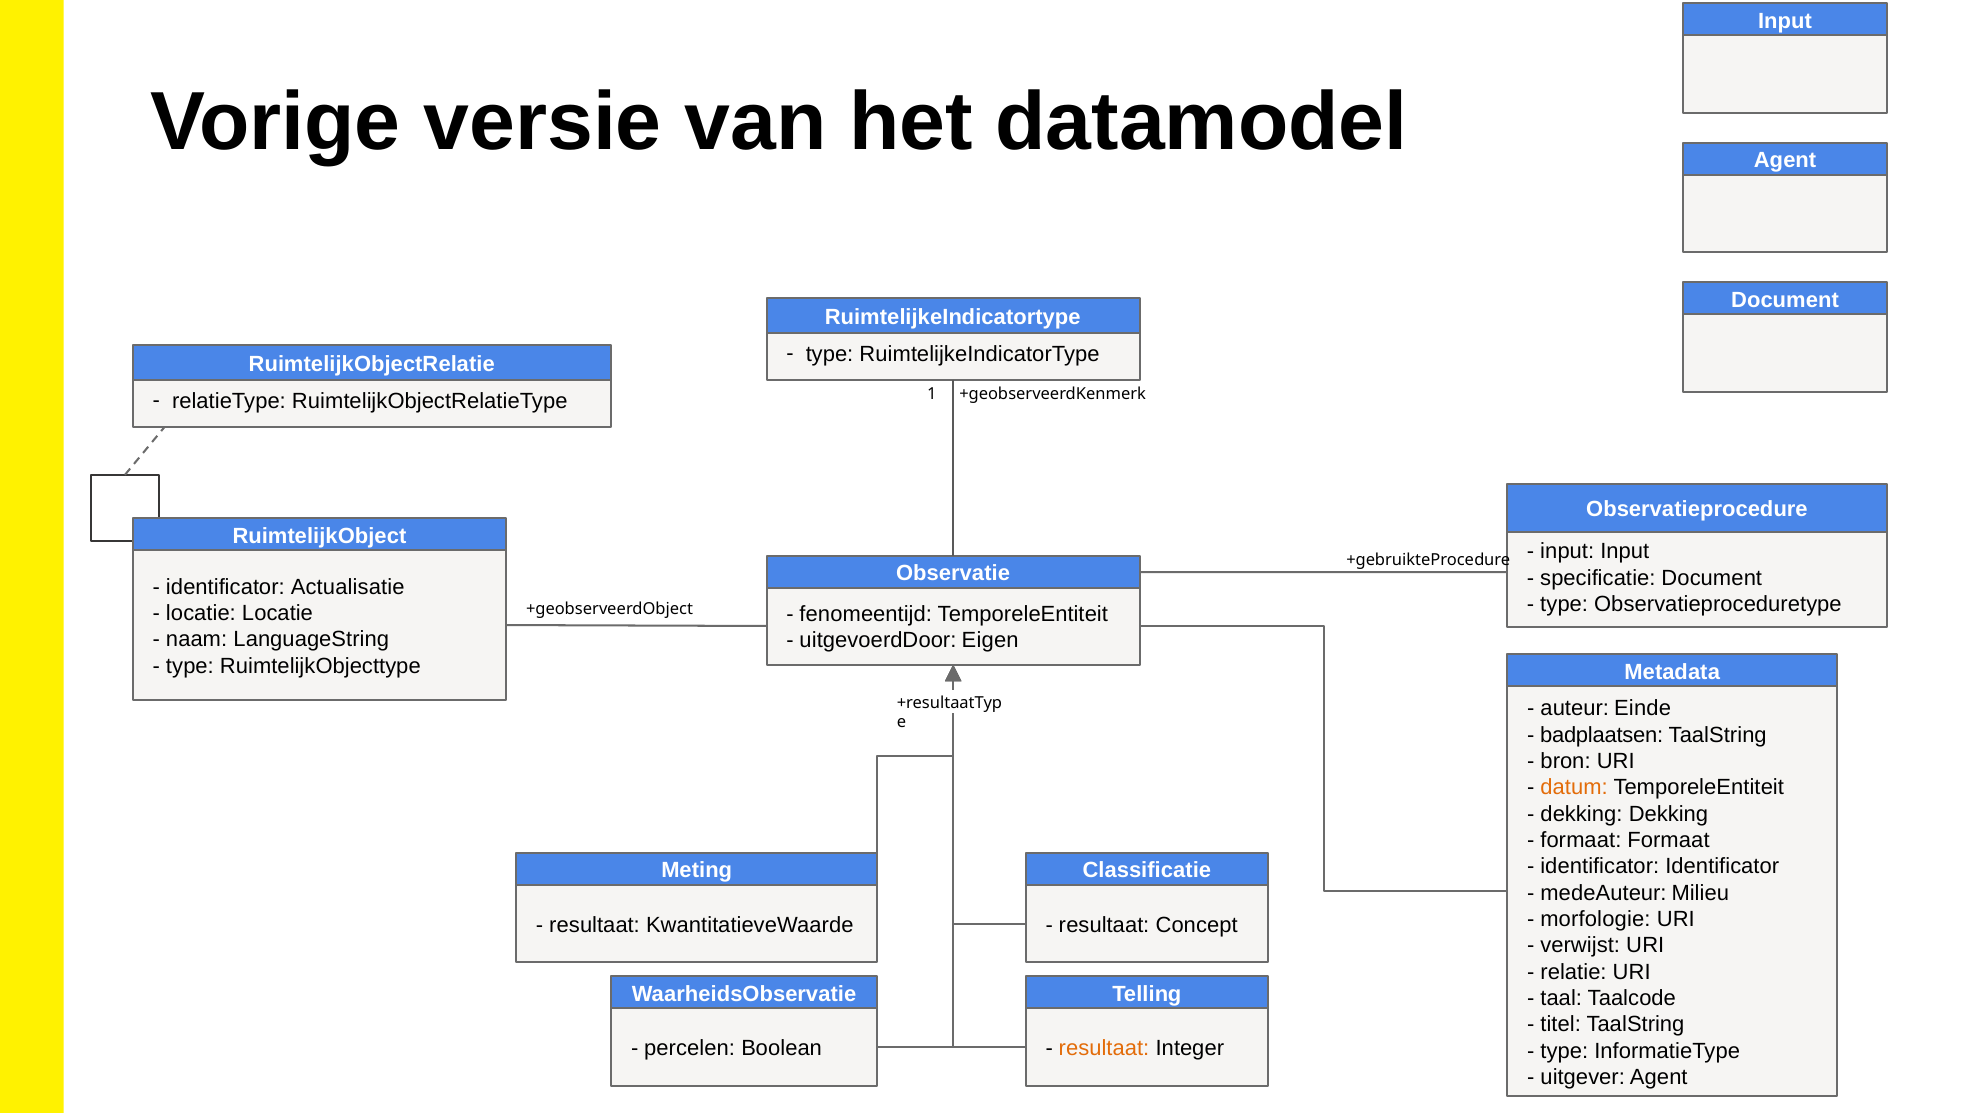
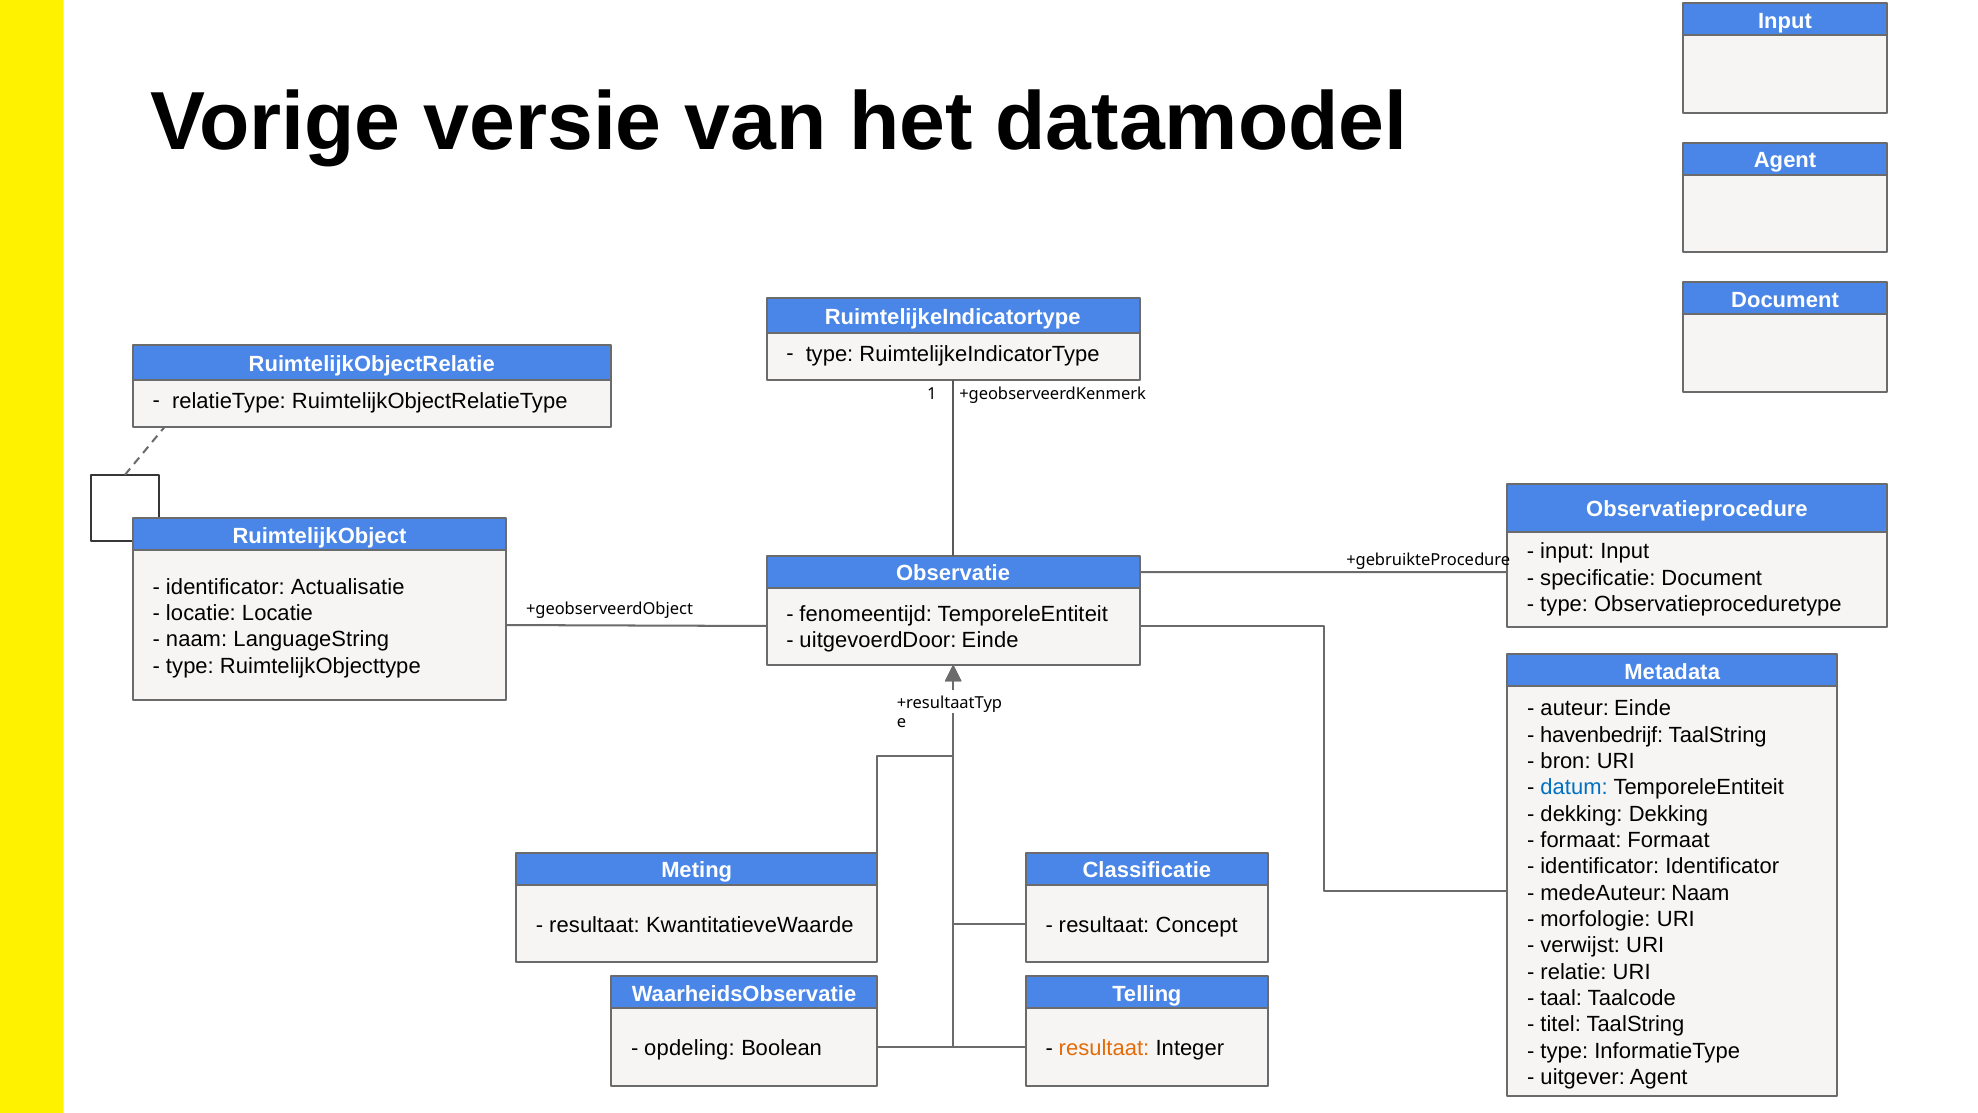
uitgevoerdDoor Eigen: Eigen -> Einde (990, 641)
badplaatsen: badplaatsen -> havenbedrijf (1602, 735)
datum colour: orange -> blue (1574, 787)
medeAuteur Milieu: Milieu -> Naam (1700, 893)
percelen: percelen -> opdeling (689, 1048)
